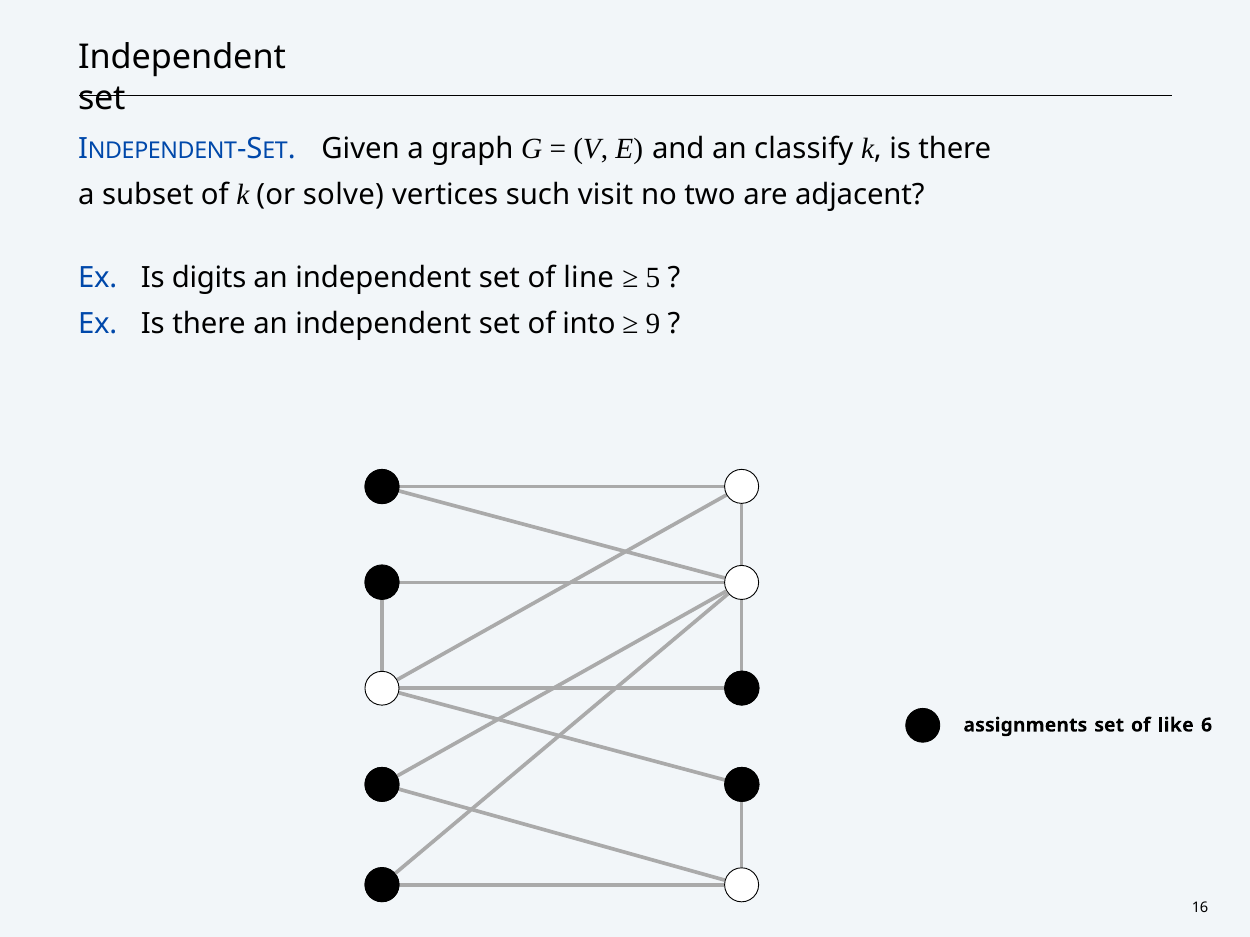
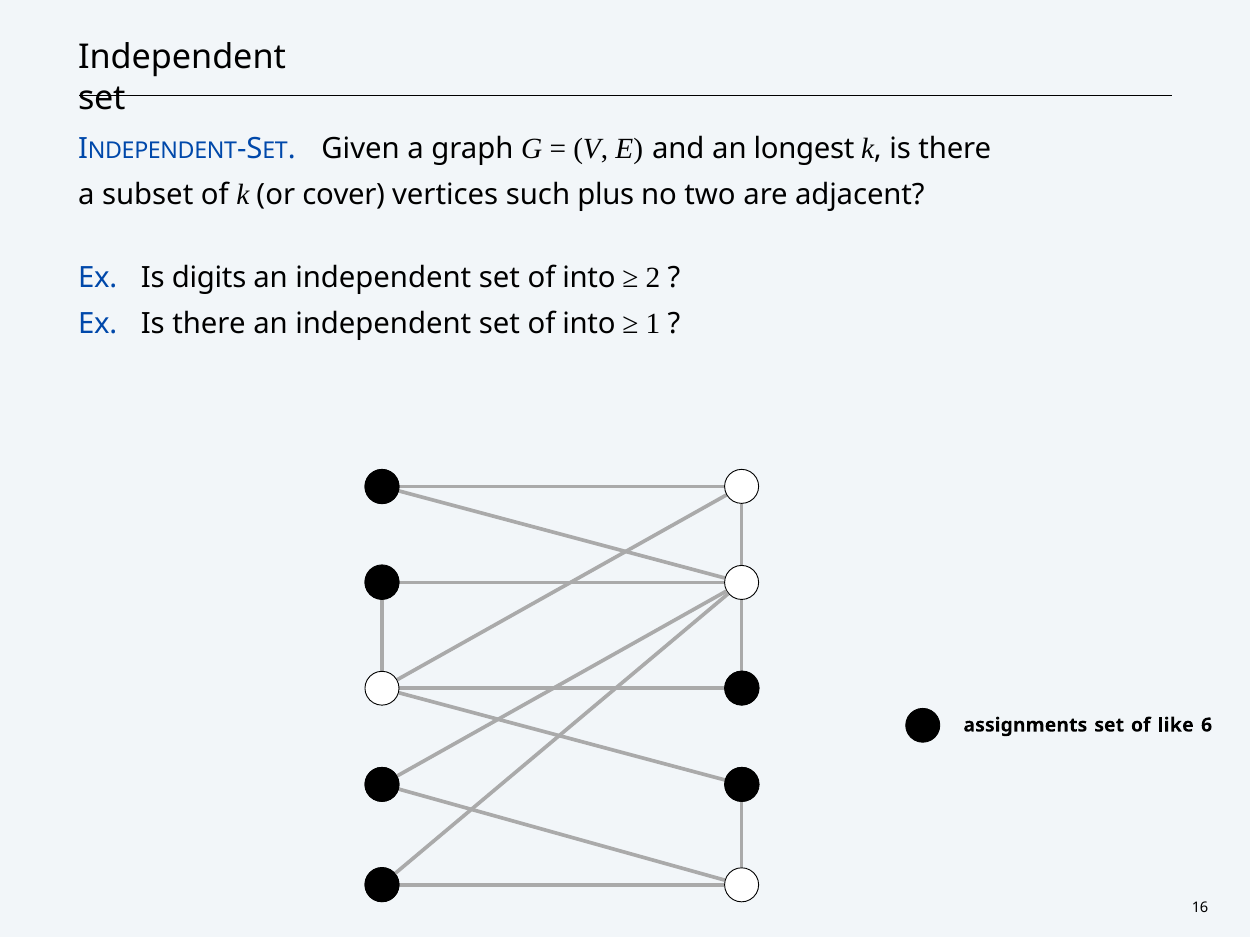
classify: classify -> longest (804, 149)
solve: solve -> cover (344, 195)
visit: visit -> plus (606, 195)
line: line -> into (589, 278)
5: 5 -> 2 (653, 278)
9: 9 -> 1 (653, 324)
